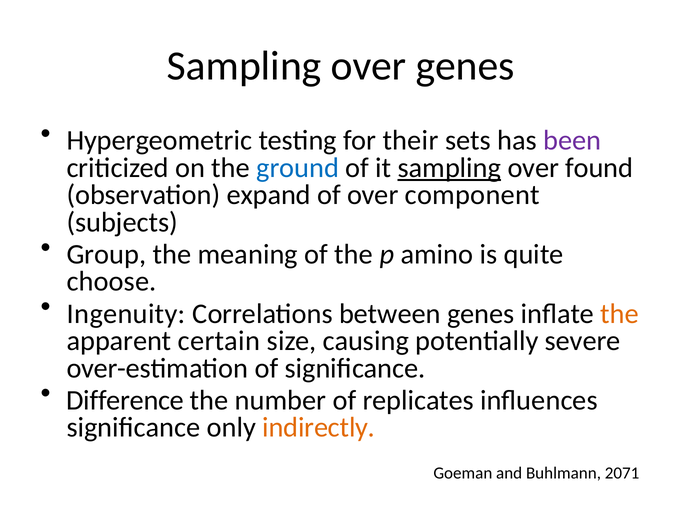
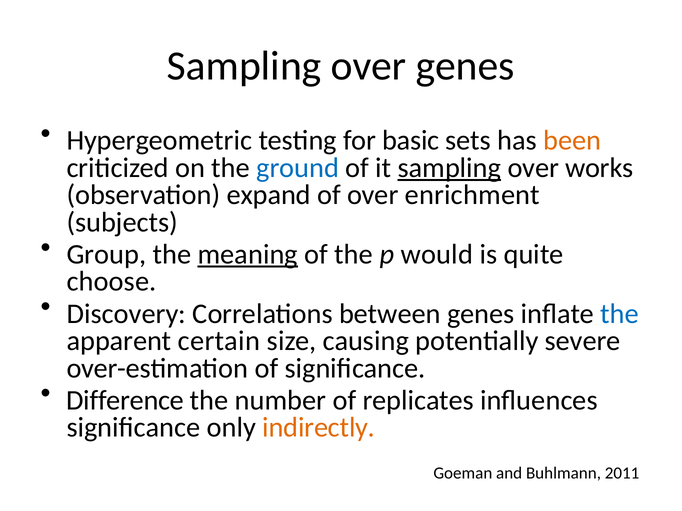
their: their -> basic (411, 141)
been colour: purple -> orange (572, 141)
found: found -> works (599, 168)
component: component -> enrichment (472, 195)
meaning underline: none -> present (248, 255)
amino: amino -> would (437, 255)
Ingenuity: Ingenuity -> Discovery (126, 314)
the colour: orange -> blue (620, 314)
2071: 2071 -> 2011 (622, 473)
